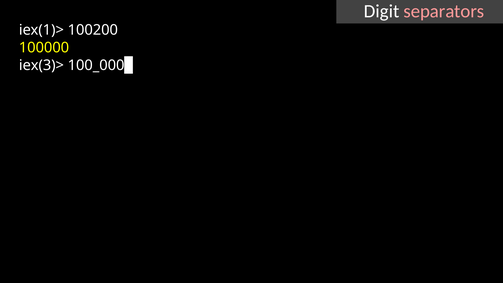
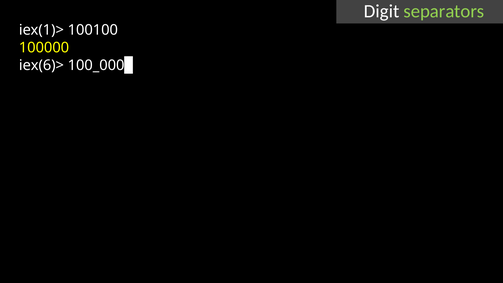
separators colour: pink -> light green (444, 11)
100200: 100200 -> 100100 (93, 30)
iex(3)>: iex(3)> -> iex(6)> (41, 65)
